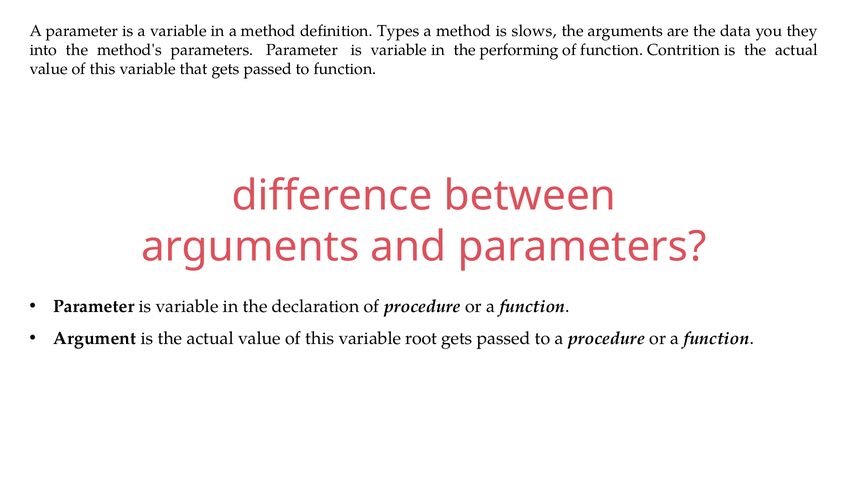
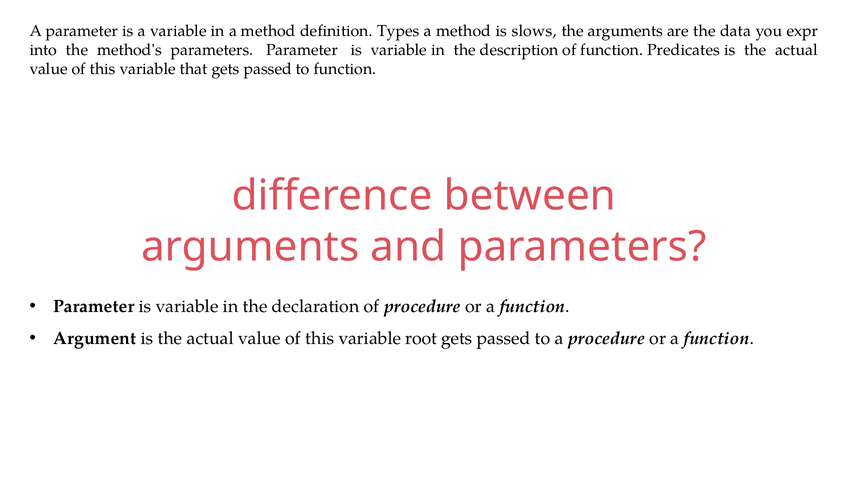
they: they -> expr (802, 31)
performing: performing -> description (519, 50)
Contrition: Contrition -> Predicates (684, 50)
